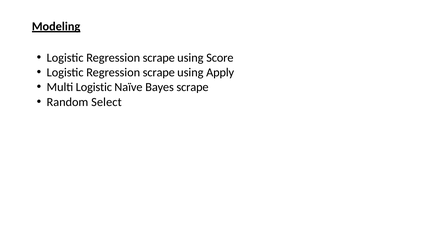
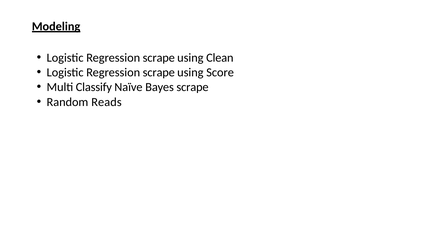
Score: Score -> Clean (220, 58)
Apply: Apply -> Score (220, 72)
Multi Logistic: Logistic -> Classify (94, 87)
Select: Select -> Reads (106, 102)
